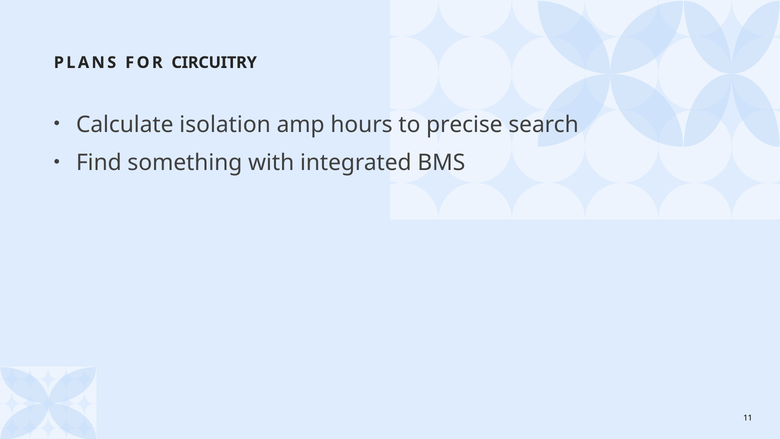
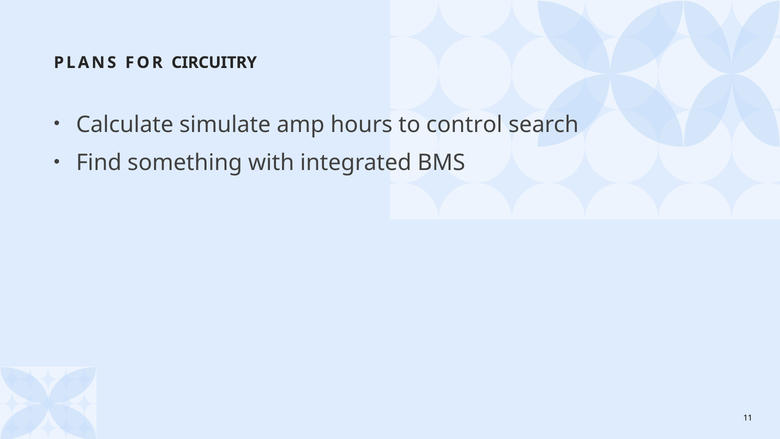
isolation: isolation -> simulate (225, 124)
precise: precise -> control (464, 124)
